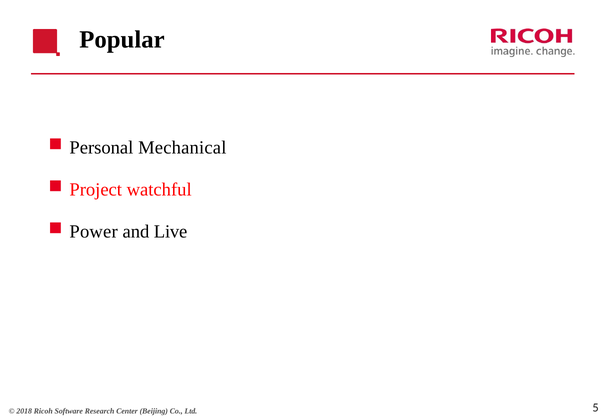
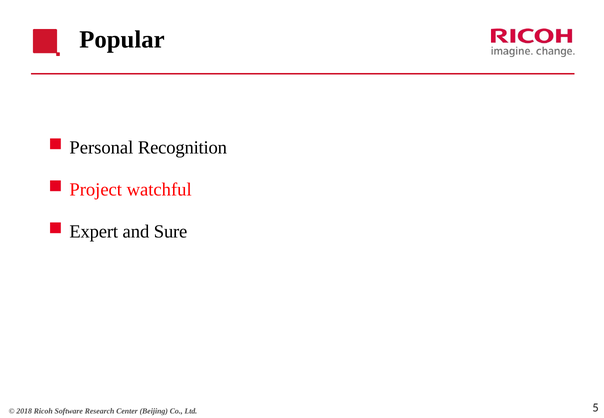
Mechanical: Mechanical -> Recognition (182, 148)
Power: Power -> Expert (94, 232)
Live: Live -> Sure (171, 232)
